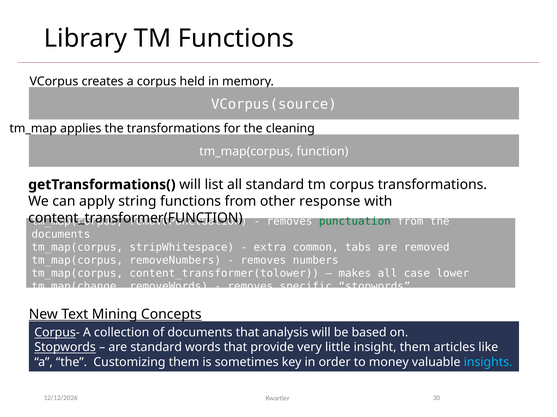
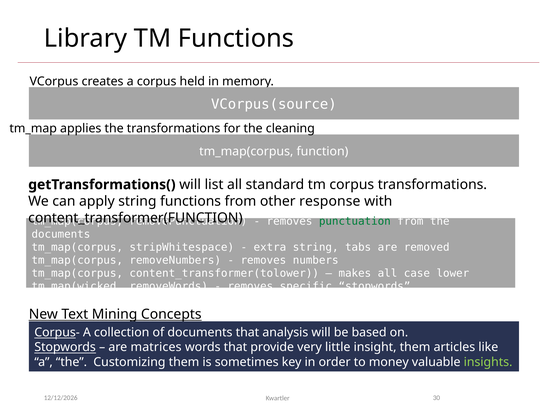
extra common: common -> string (316, 248)
tm_map(change: tm_map(change -> tm_map(wicked (77, 287)
are standard: standard -> matrices (156, 348)
insights colour: light blue -> light green (488, 363)
